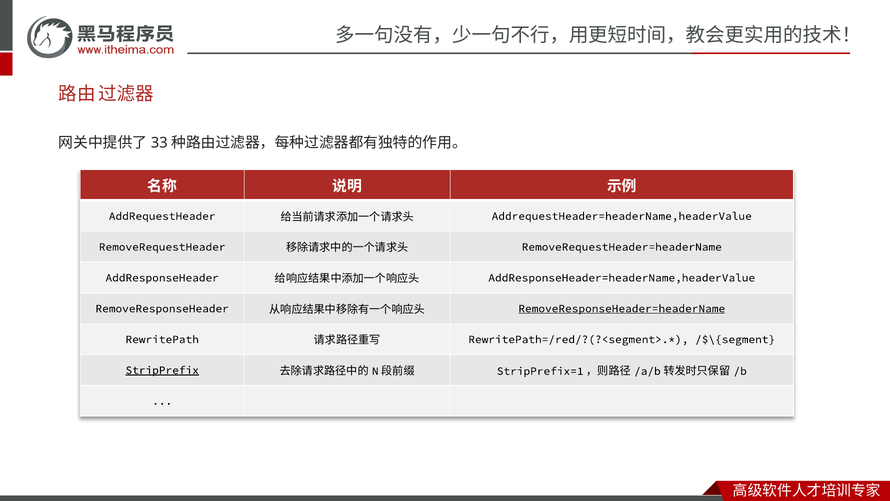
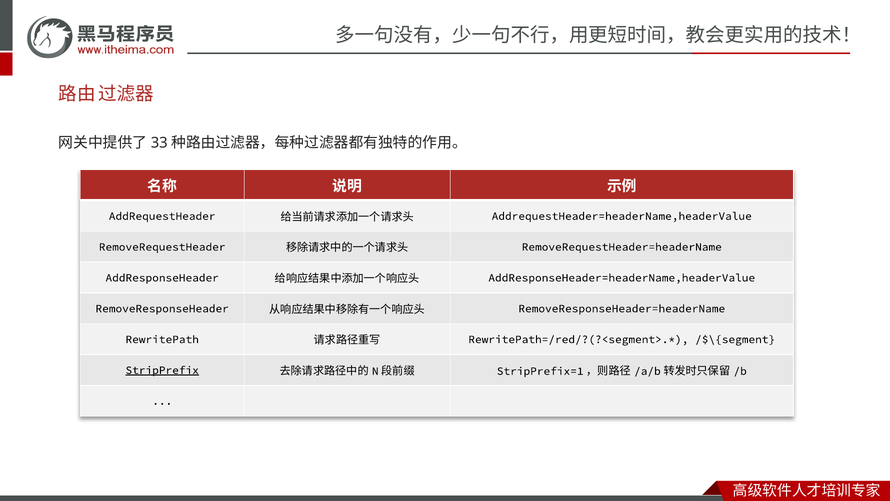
RemoveResponseHeader=headerName underline: present -> none (622, 308)
